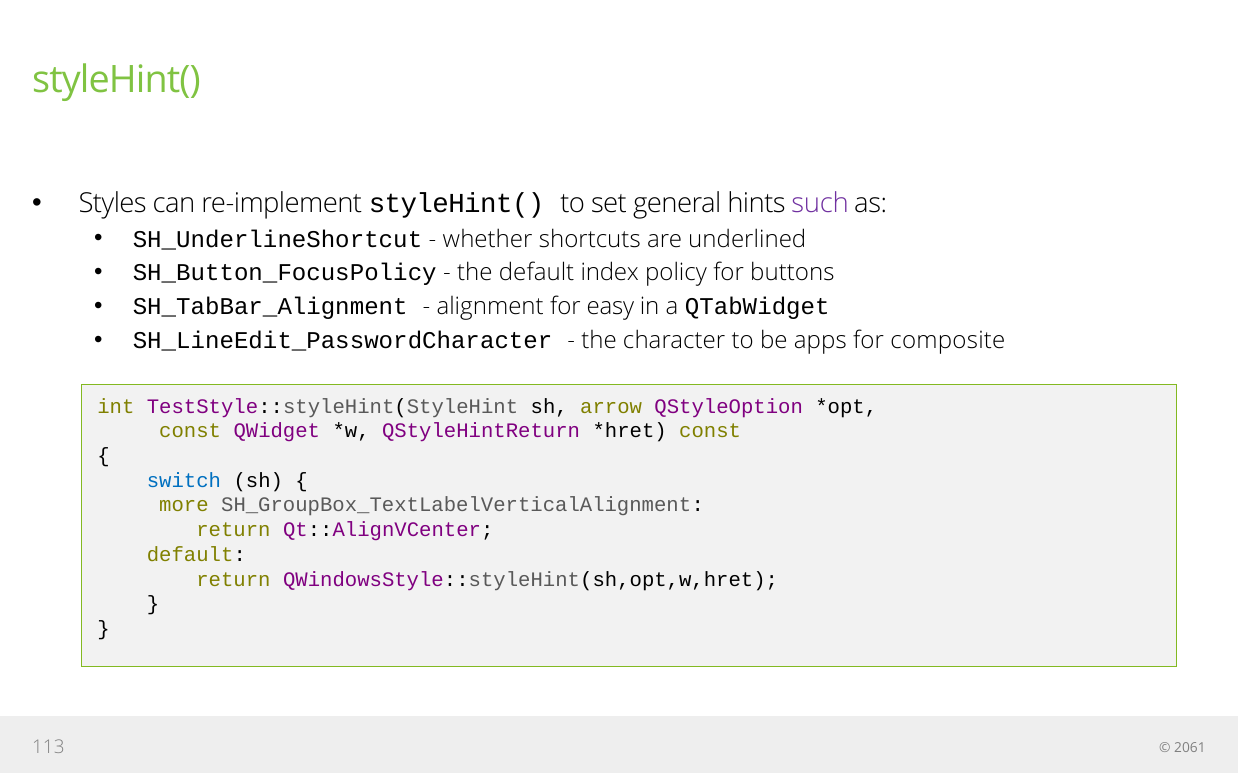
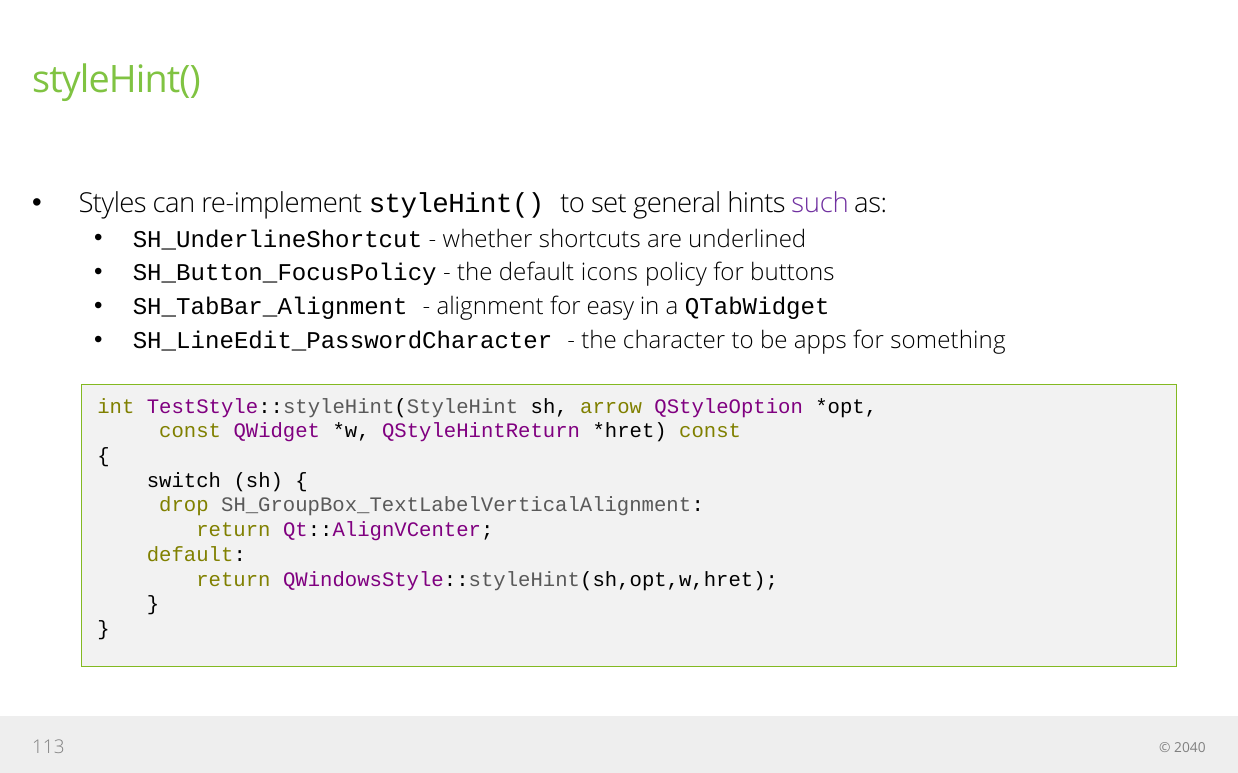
index: index -> icons (610, 273)
composite: composite -> something (948, 341)
switch colour: blue -> black (184, 481)
more: more -> drop (184, 506)
2061: 2061 -> 2040 (1190, 749)
